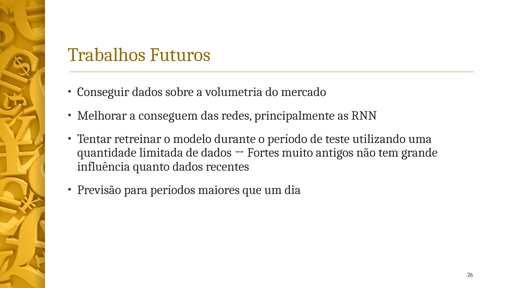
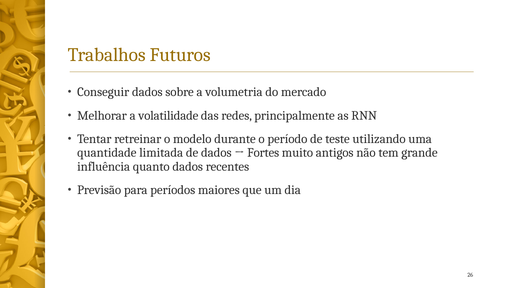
conseguem: conseguem -> volatilidade (168, 116)
